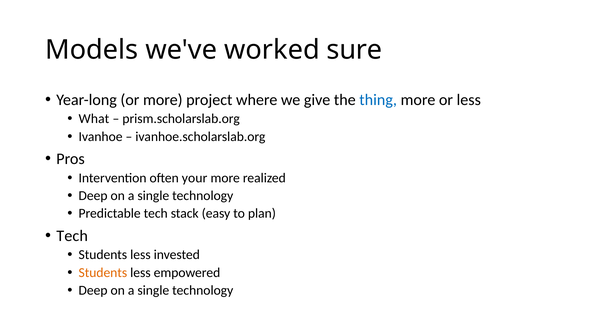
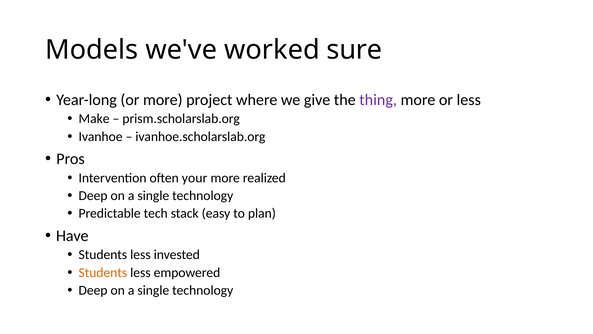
thing colour: blue -> purple (378, 100)
What: What -> Make (94, 119)
Tech: Tech -> Have (72, 235)
